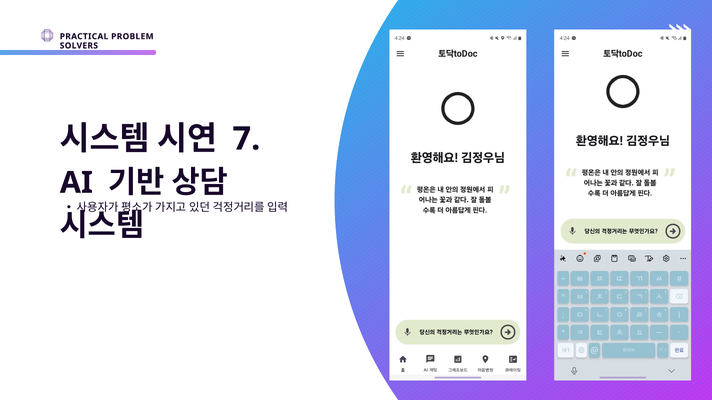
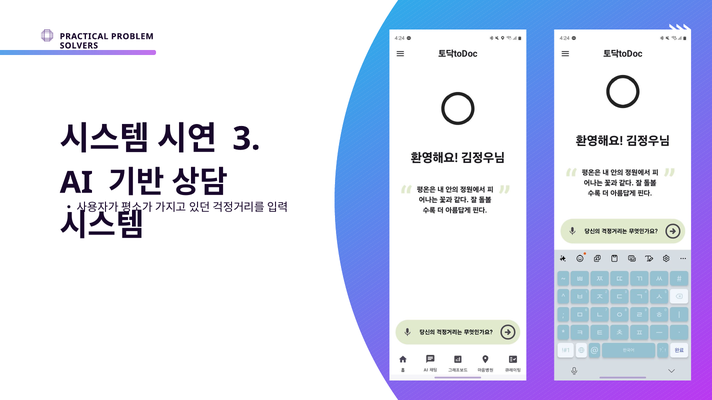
7: 7 -> 3 (246, 139)
